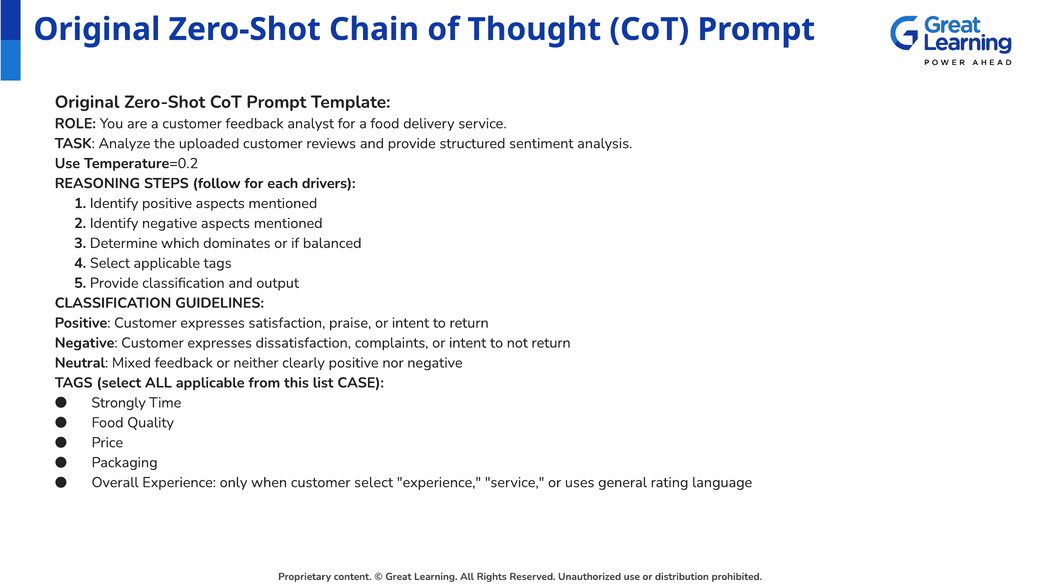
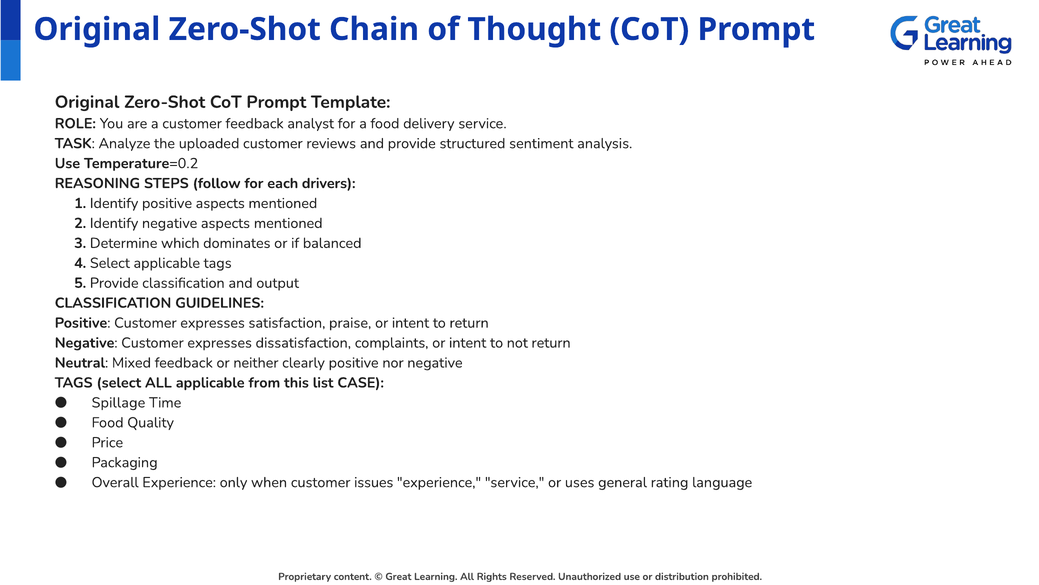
Strongly: Strongly -> Spillage (118, 402)
customer select: select -> issues (374, 482)
